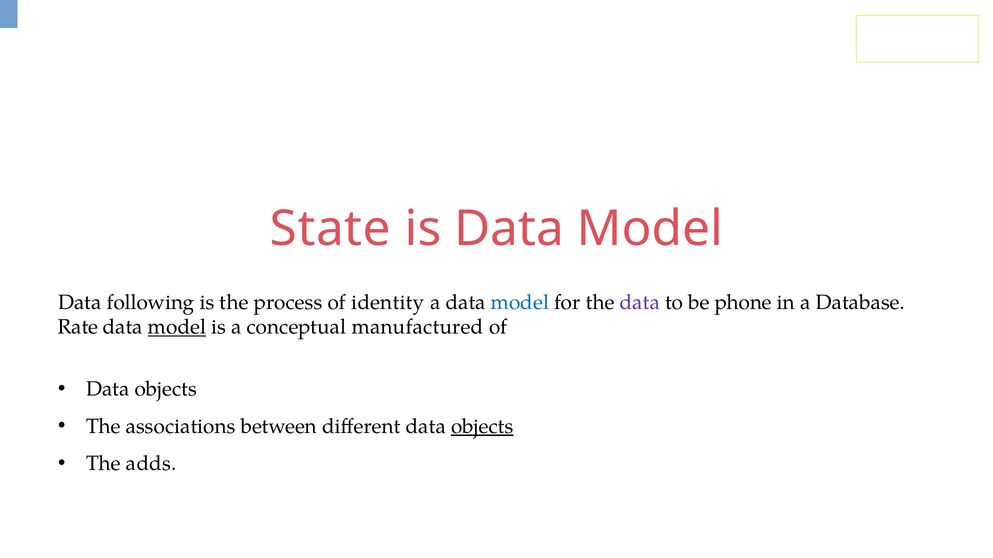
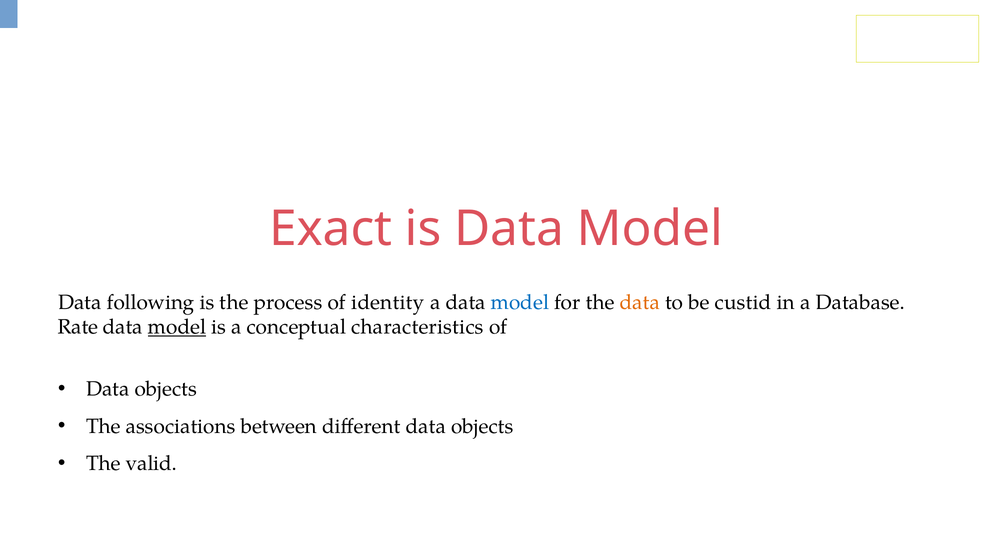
State: State -> Exact (331, 229)
data colour: purple -> orange (640, 303)
phone: phone -> custid (743, 303)
manufactured: manufactured -> characteristics (418, 327)
objects underline: present -> none (482, 427)
adds: adds -> valid (151, 464)
